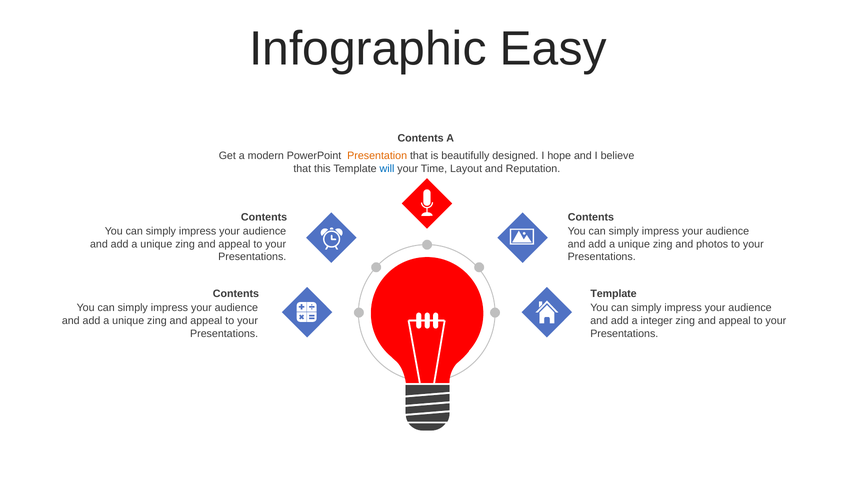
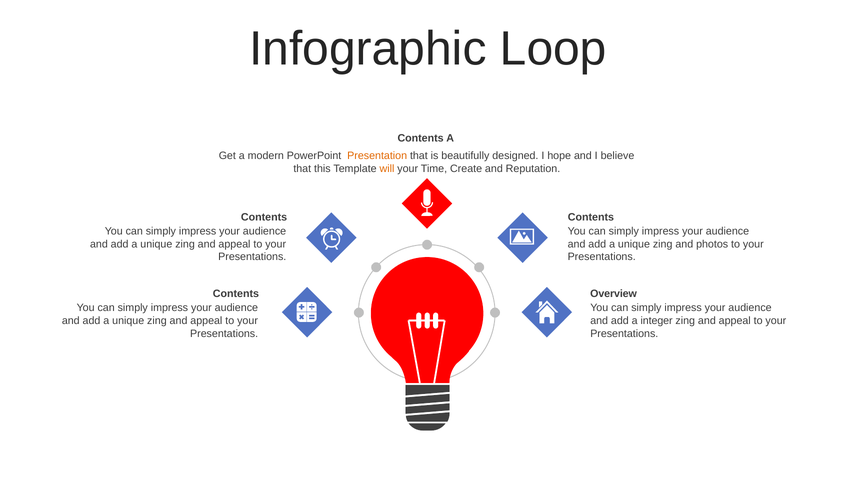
Easy: Easy -> Loop (553, 49)
will colour: blue -> orange (387, 168)
Layout: Layout -> Create (466, 168)
Template: Template -> Overview (614, 293)
